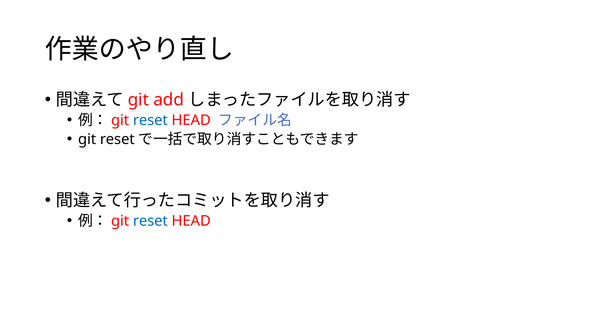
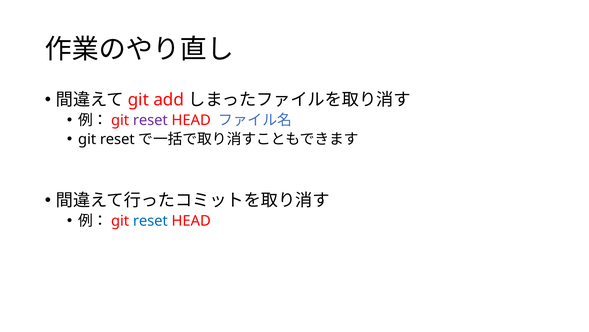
reset colour: blue -> purple (150, 120)
